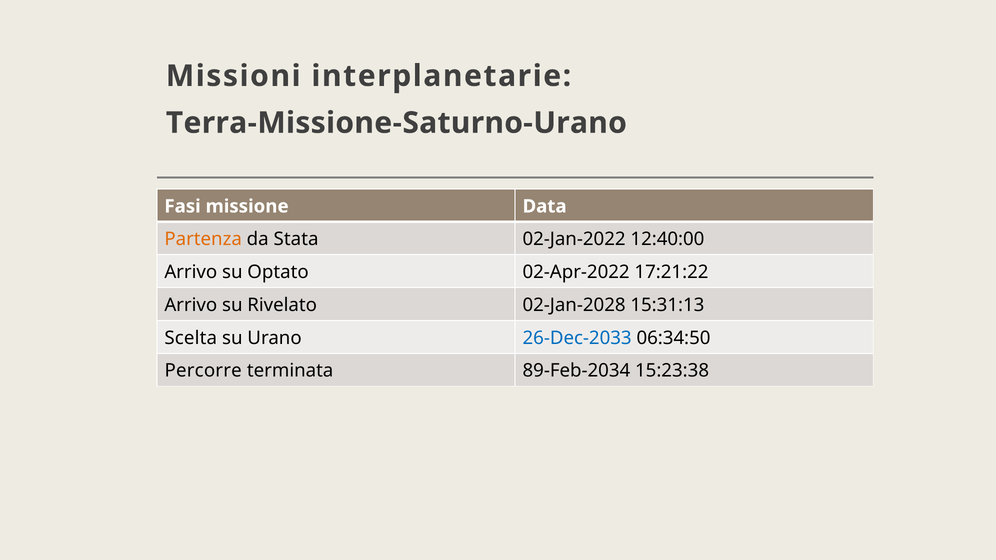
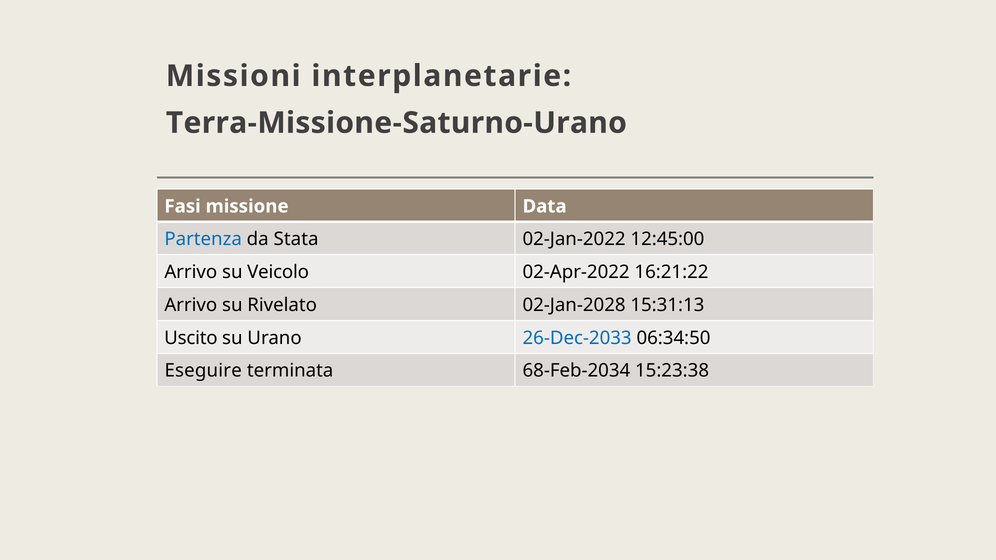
Partenza colour: orange -> blue (203, 239)
12:40:00: 12:40:00 -> 12:45:00 (667, 239)
Optato: Optato -> Veicolo (278, 272)
17:21:22: 17:21:22 -> 16:21:22 (671, 272)
Scelta: Scelta -> Uscito (191, 338)
Percorre: Percorre -> Eseguire (203, 371)
89-Feb-2034: 89-Feb-2034 -> 68-Feb-2034 (576, 371)
